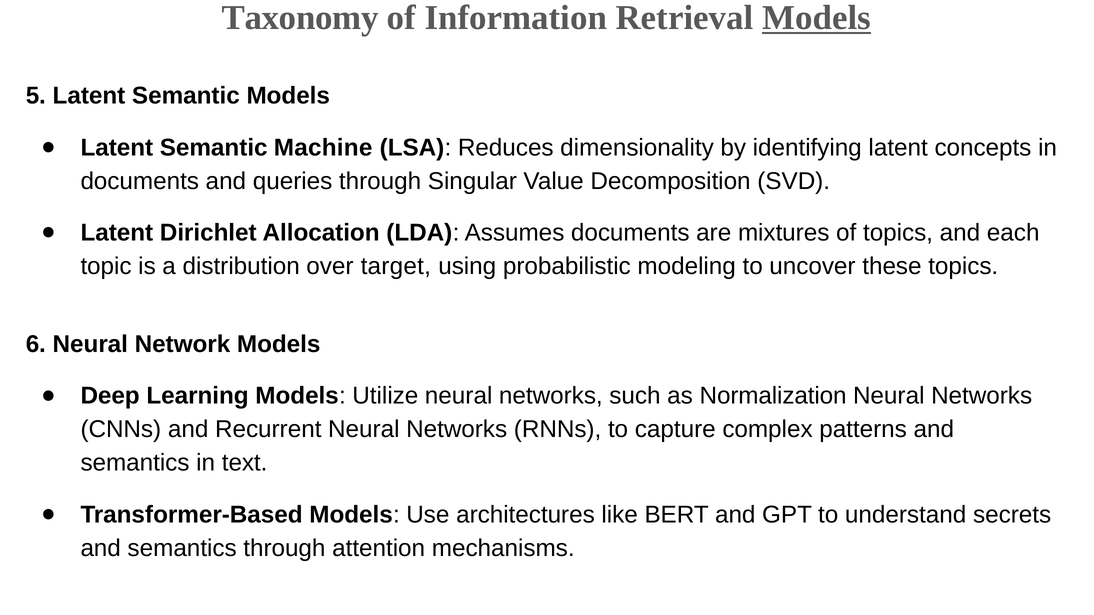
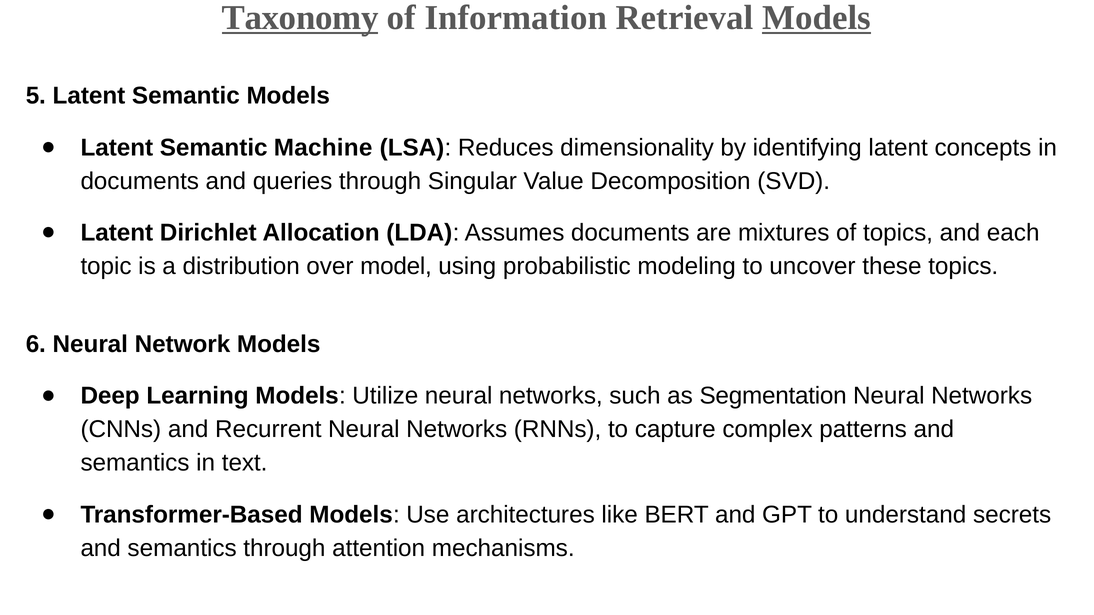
Taxonomy underline: none -> present (300, 18)
target: target -> model (396, 266)
Normalization: Normalization -> Segmentation (773, 396)
